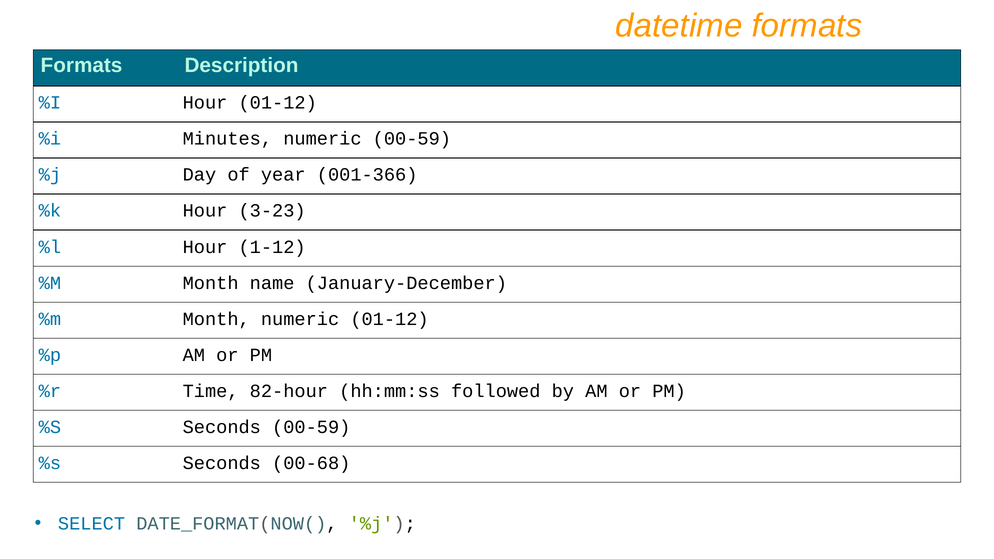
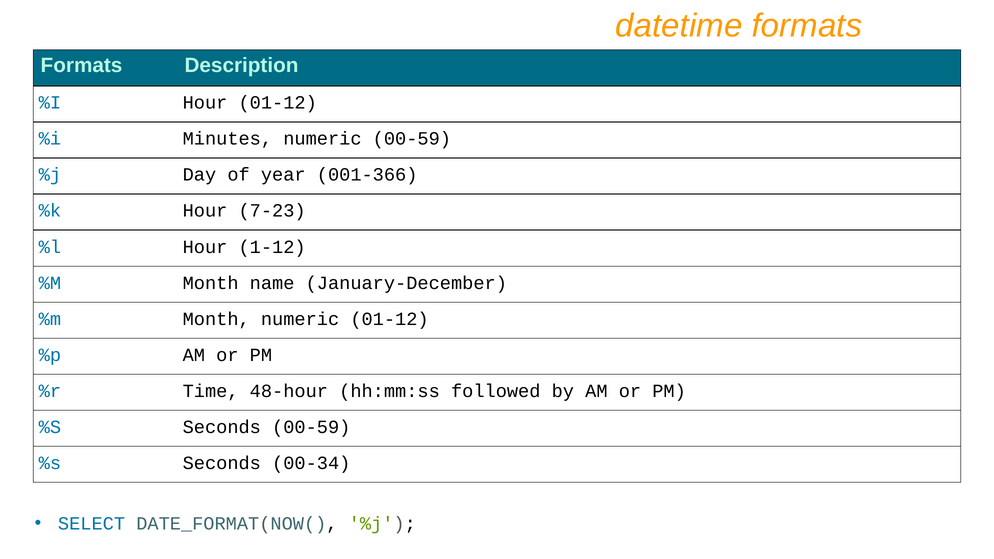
3-23: 3-23 -> 7-23 (272, 211)
82-hour: 82-hour -> 48-hour (289, 391)
00-68: 00-68 -> 00-34 (311, 463)
